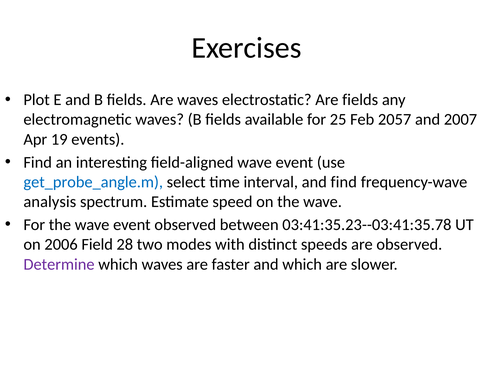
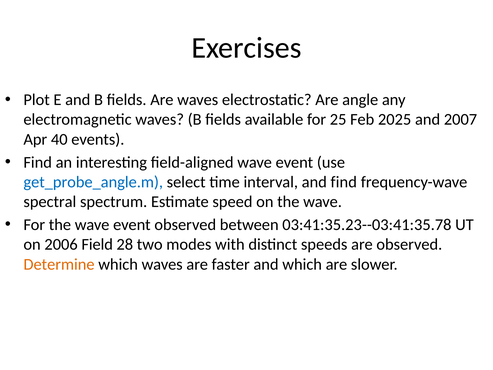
Are fields: fields -> angle (360, 100)
2057: 2057 -> 2025 (395, 119)
19: 19 -> 40 (59, 139)
analysis: analysis -> spectral (50, 202)
Determine colour: purple -> orange (59, 264)
